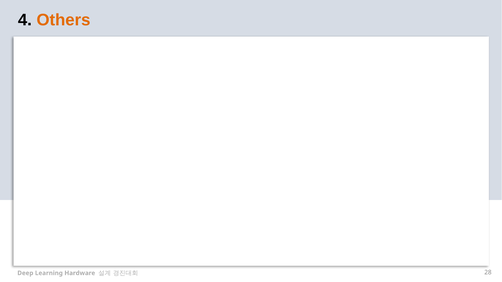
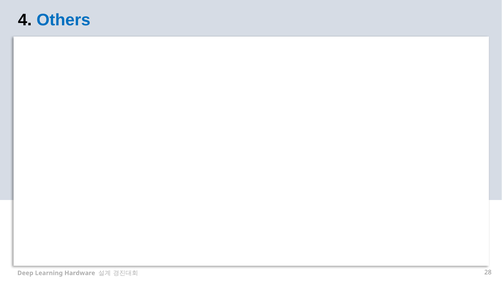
Others colour: orange -> blue (63, 20)
